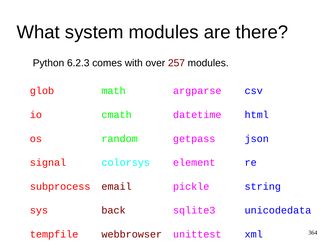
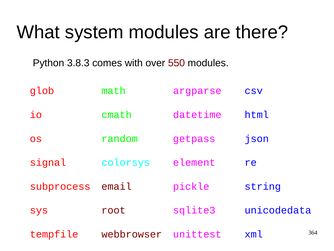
6.2.3: 6.2.3 -> 3.8.3 (78, 63)
257: 257 -> 550 (176, 63)
back: back -> root (114, 210)
